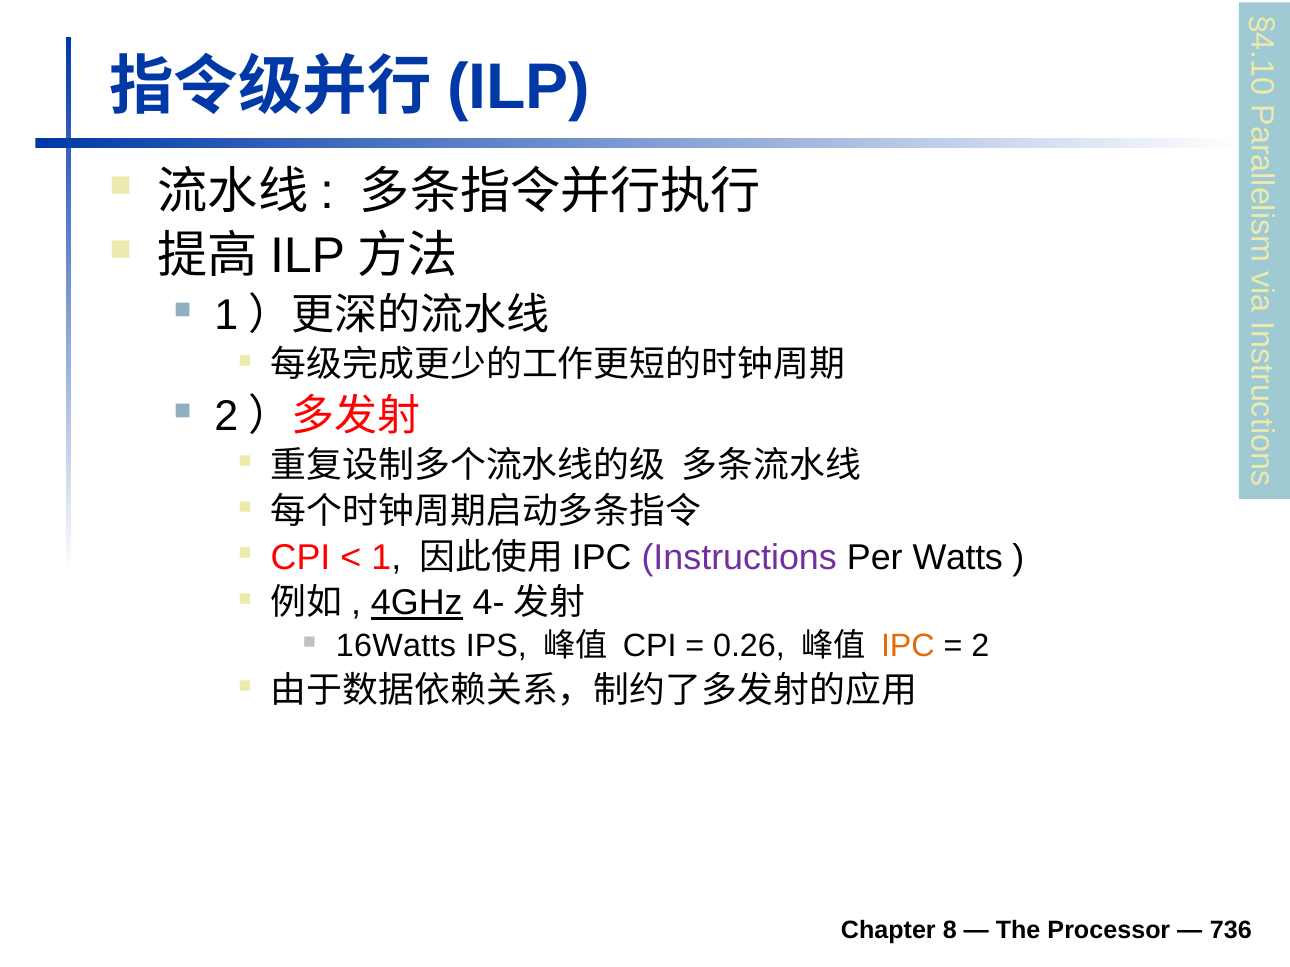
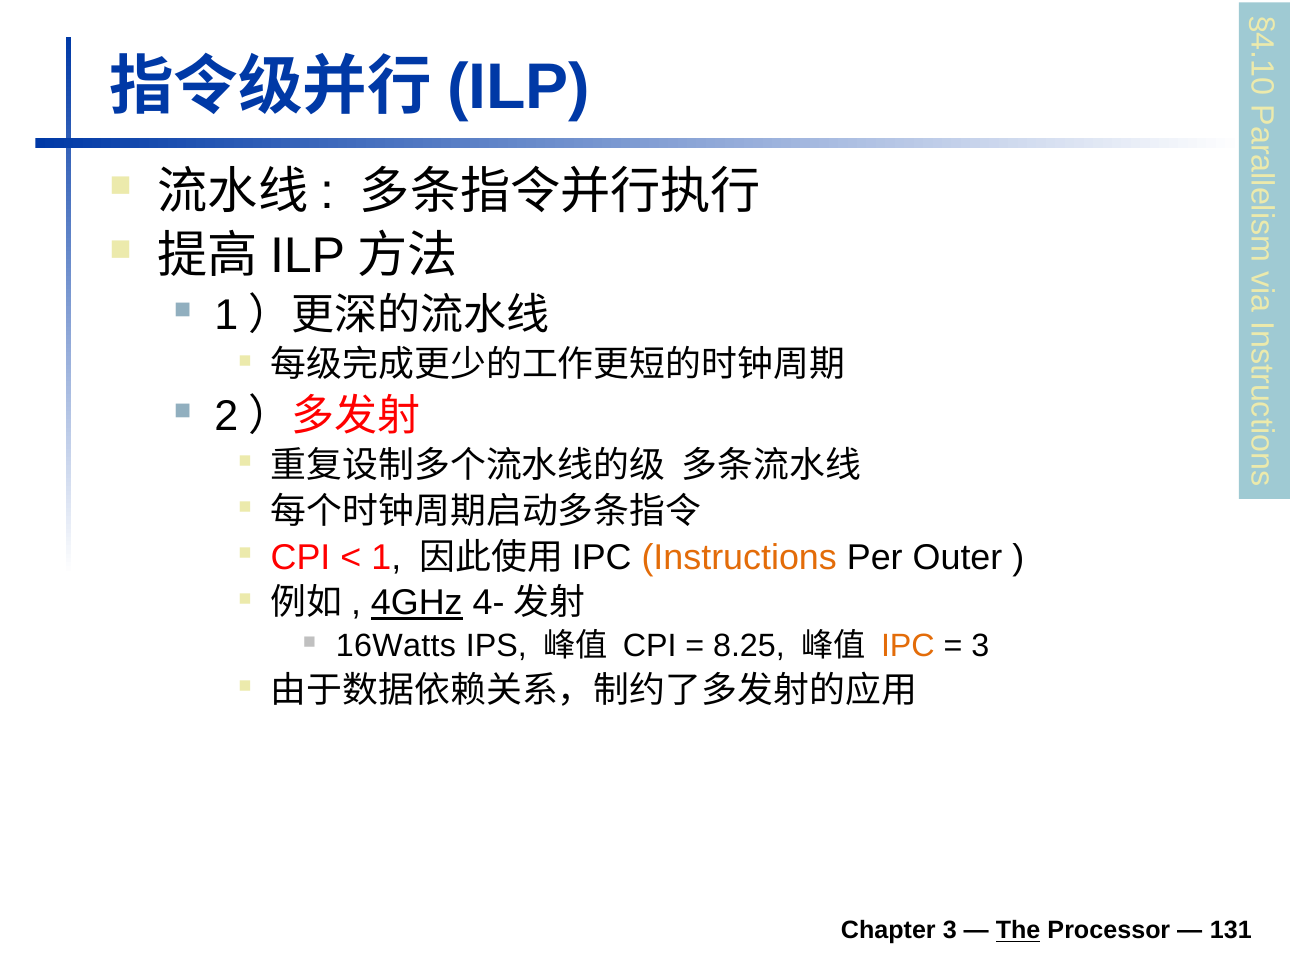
Instructions colour: purple -> orange (739, 558)
Watts: Watts -> Outer (958, 558)
0.26: 0.26 -> 8.25 (749, 647)
2: 2 -> 3 (980, 647)
Chapter 8: 8 -> 3 (950, 931)
The underline: none -> present (1018, 931)
736: 736 -> 131 (1231, 931)
